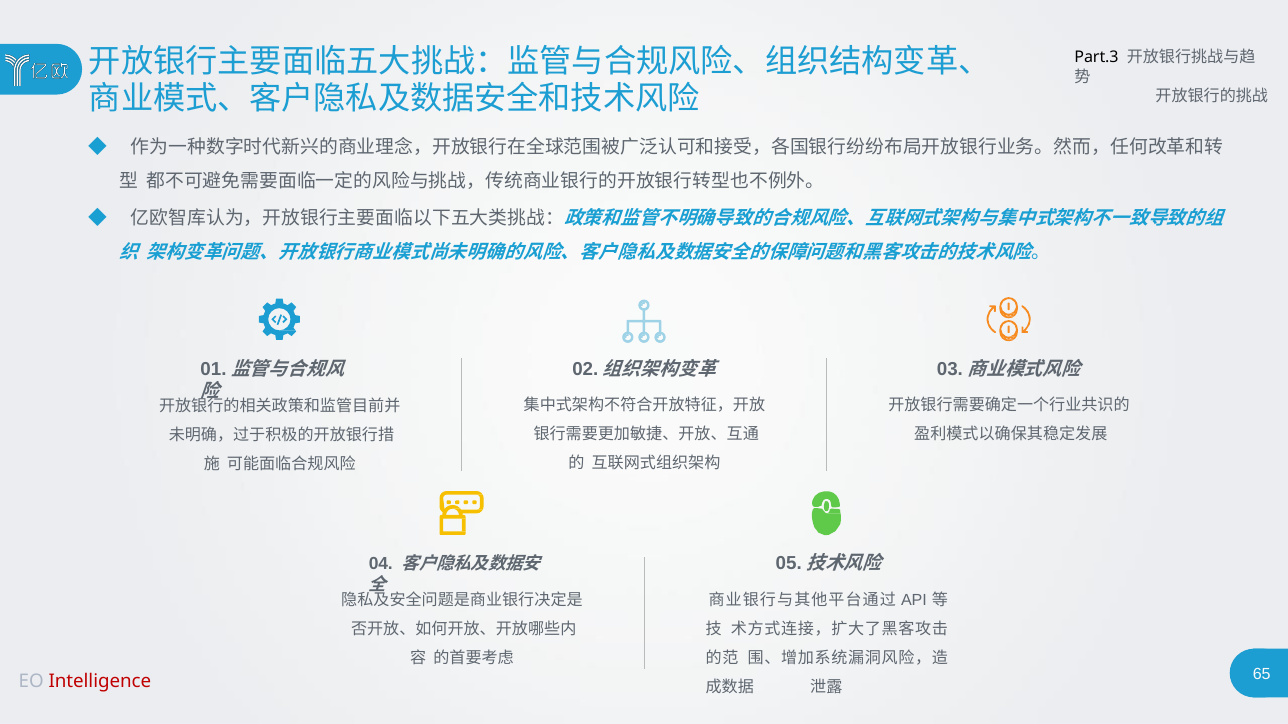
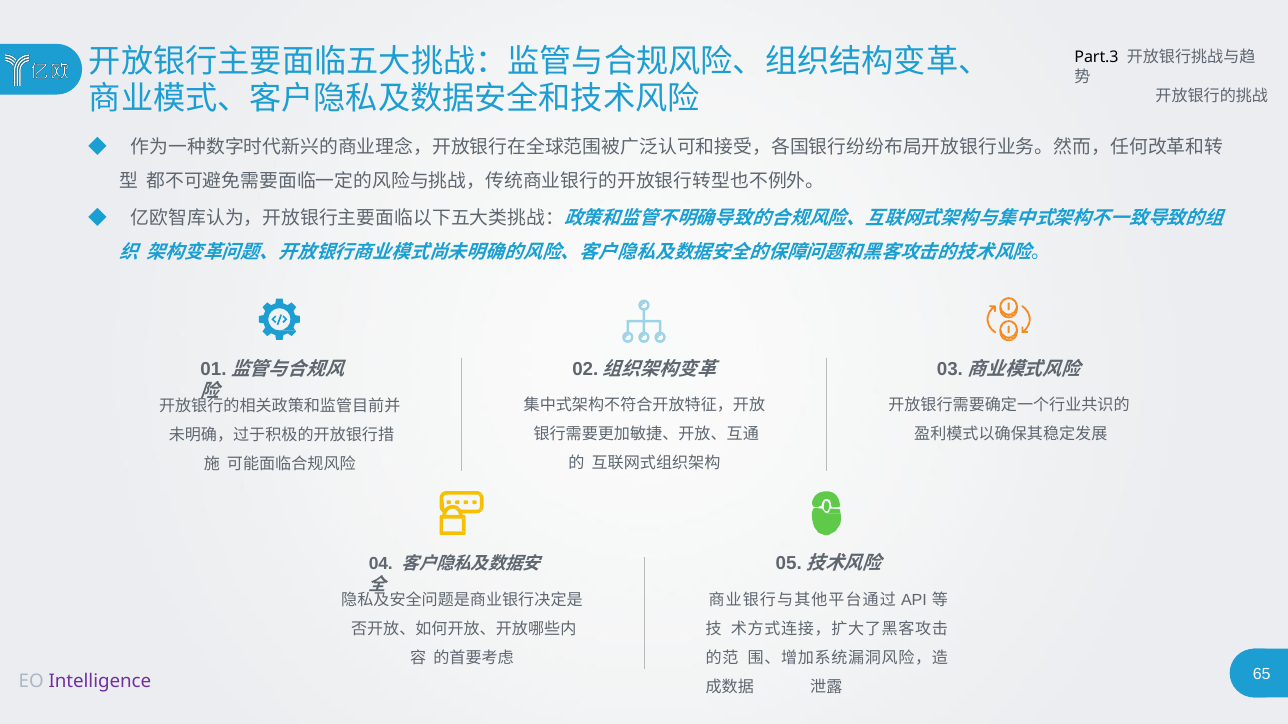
Intelligence colour: red -> purple (100, 682)
